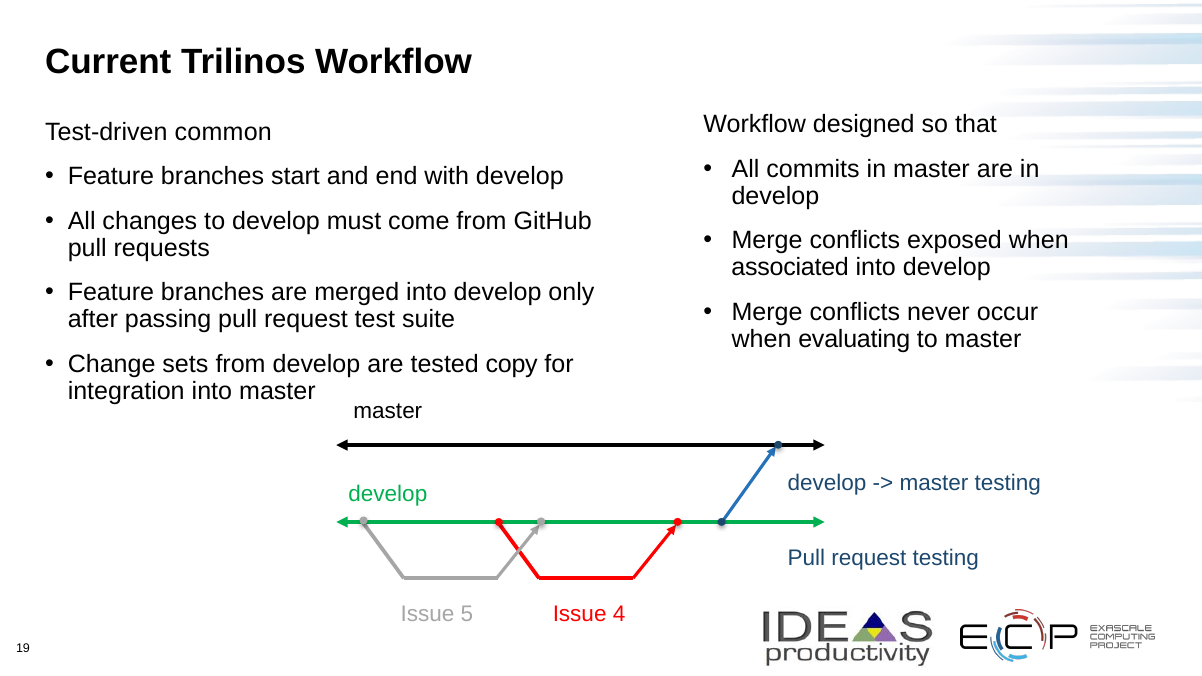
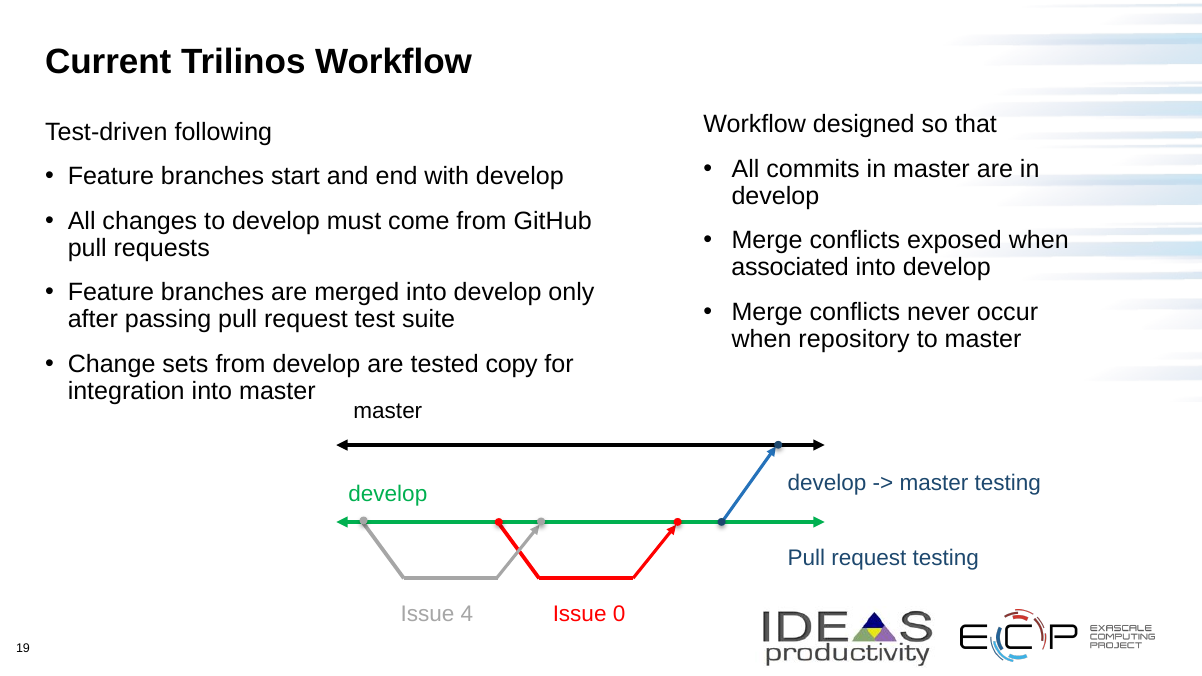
common: common -> following (223, 132)
evaluating: evaluating -> repository (854, 339)
5: 5 -> 4 (467, 614)
4: 4 -> 0 (619, 614)
